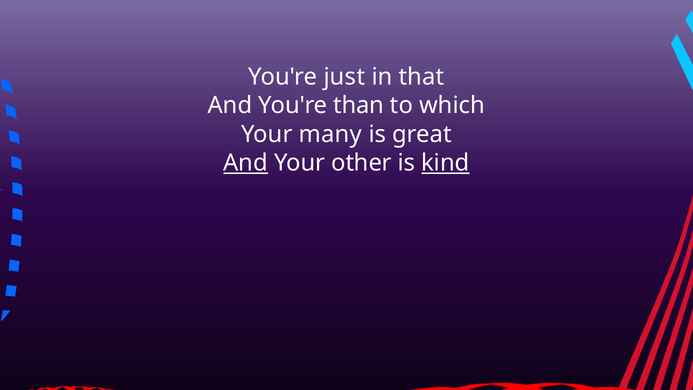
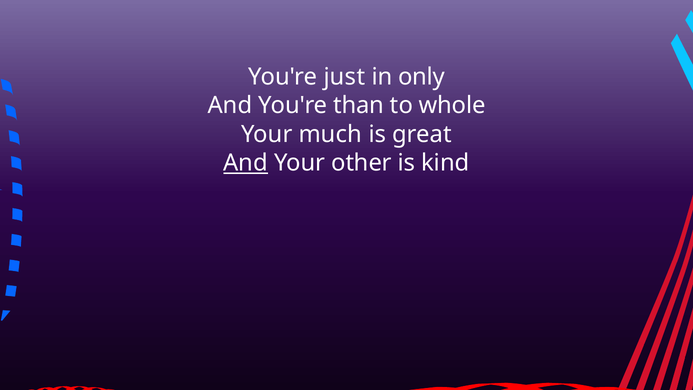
that: that -> only (422, 77)
which: which -> whole (452, 106)
many: many -> much (330, 134)
kind underline: present -> none (445, 163)
